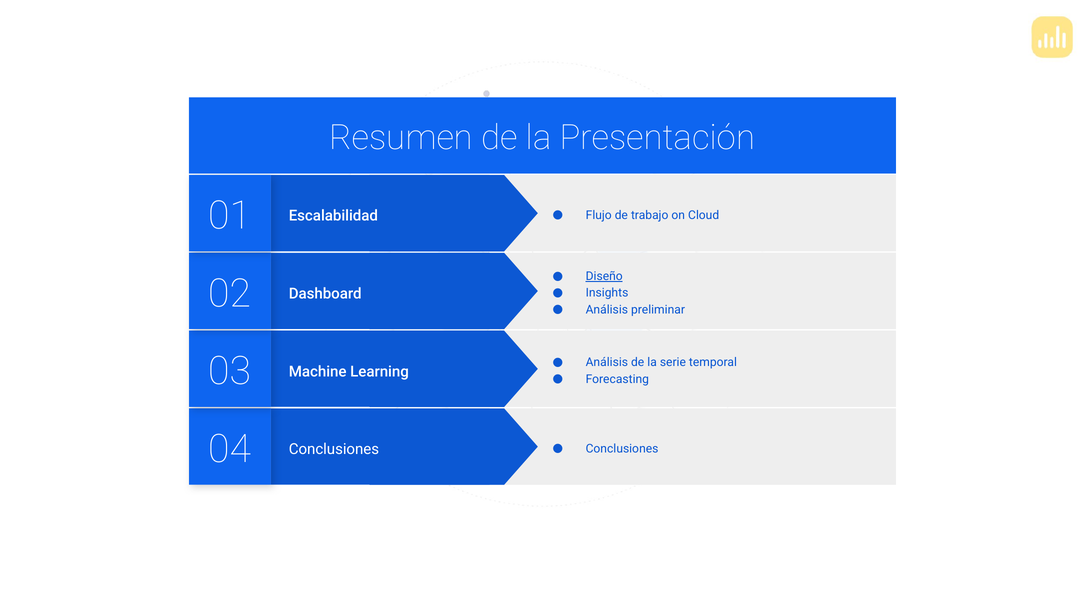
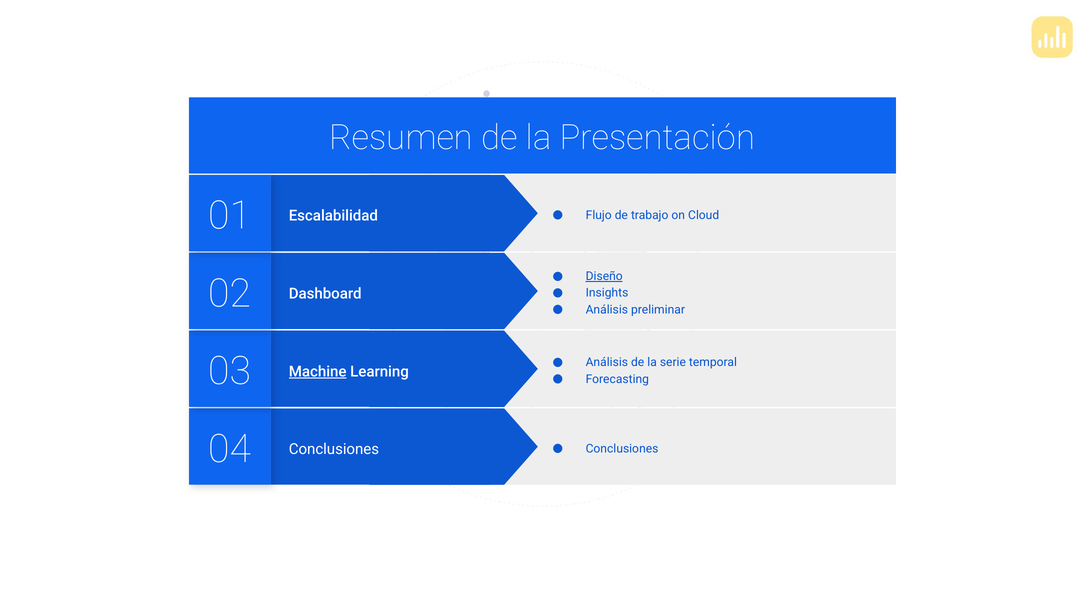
Machine underline: none -> present (318, 371)
